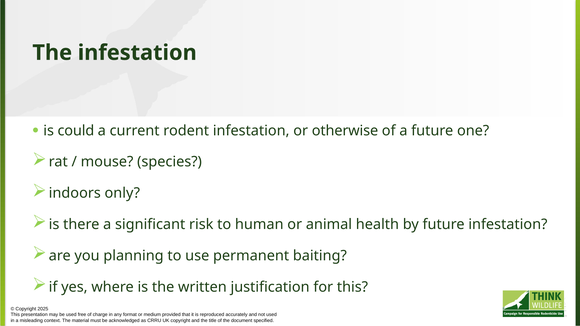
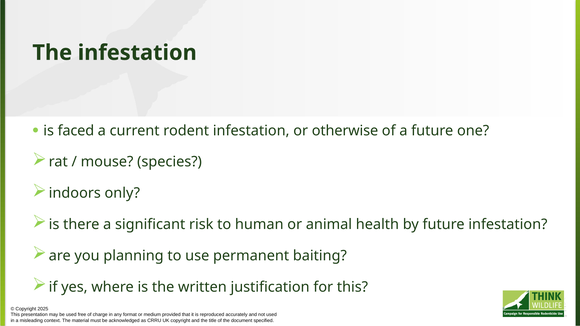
could: could -> faced (76, 131)
